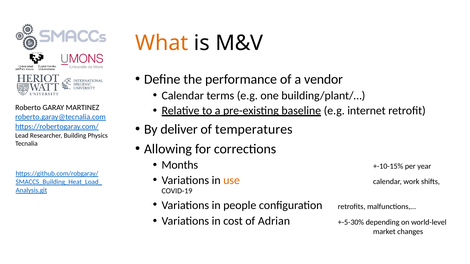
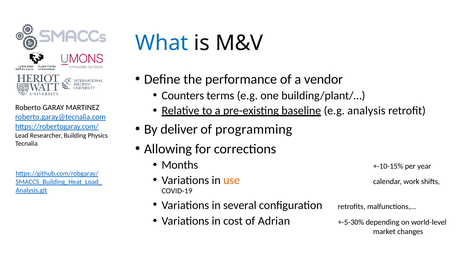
What colour: orange -> blue (162, 43)
Calendar: Calendar -> Counters (183, 96)
internet: internet -> analysis (366, 111)
temperatures: temperatures -> programming (254, 129)
people: people -> several (240, 206)
